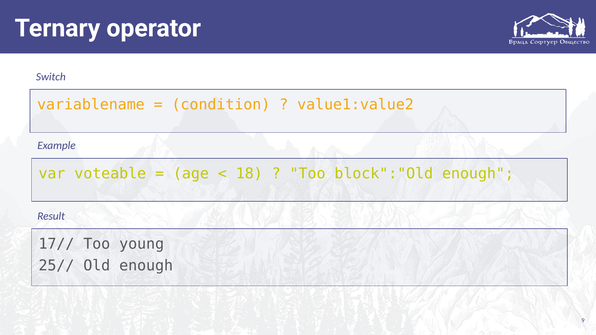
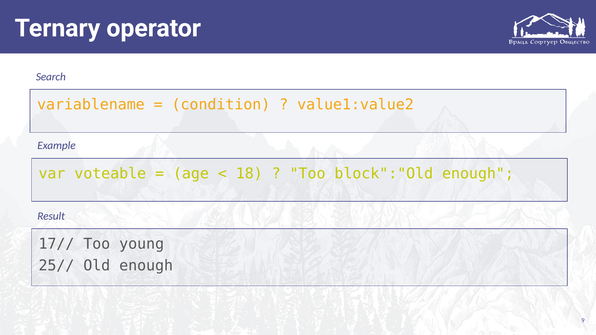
Switch: Switch -> Search (51, 77)
